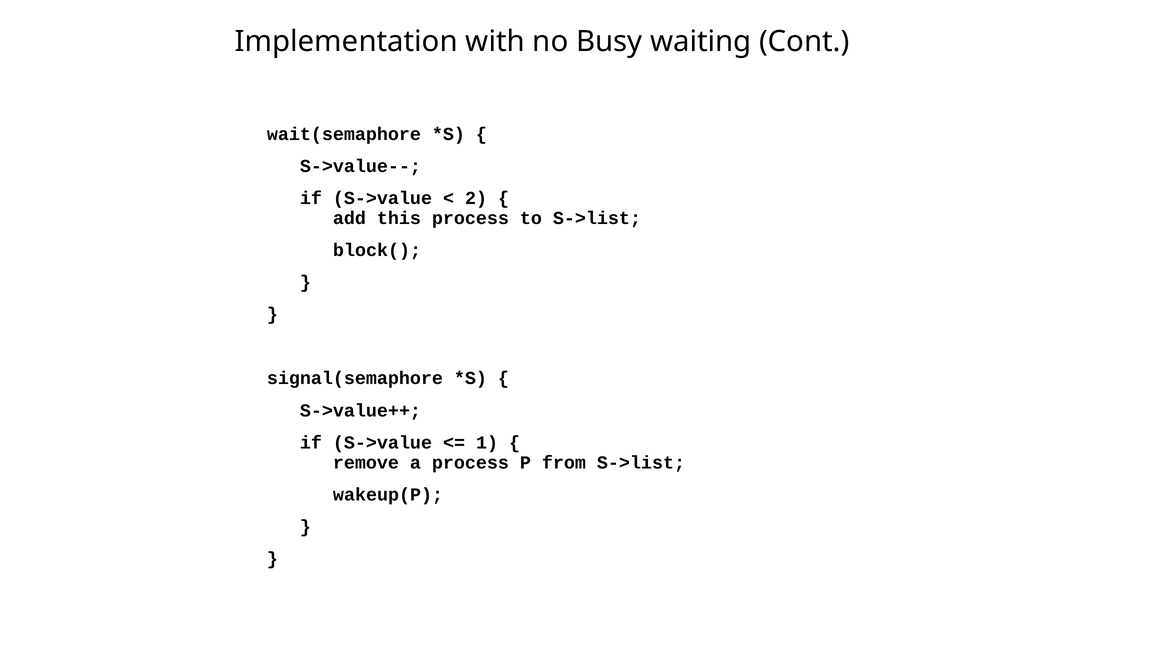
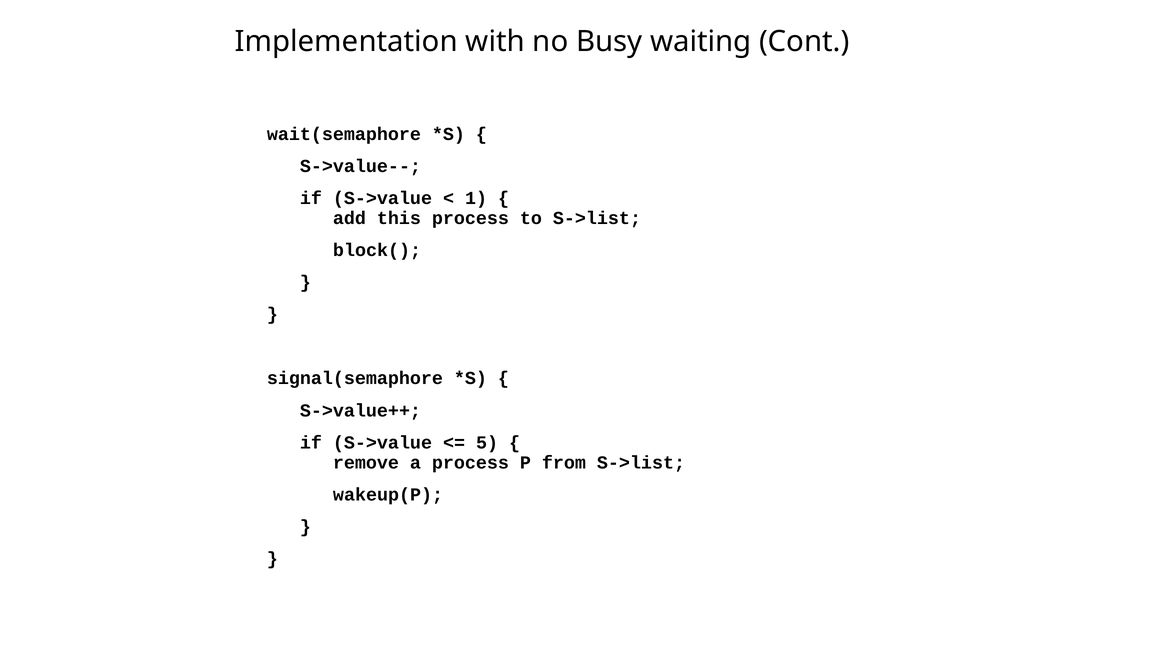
2: 2 -> 1 (476, 198)
1: 1 -> 5 (487, 443)
